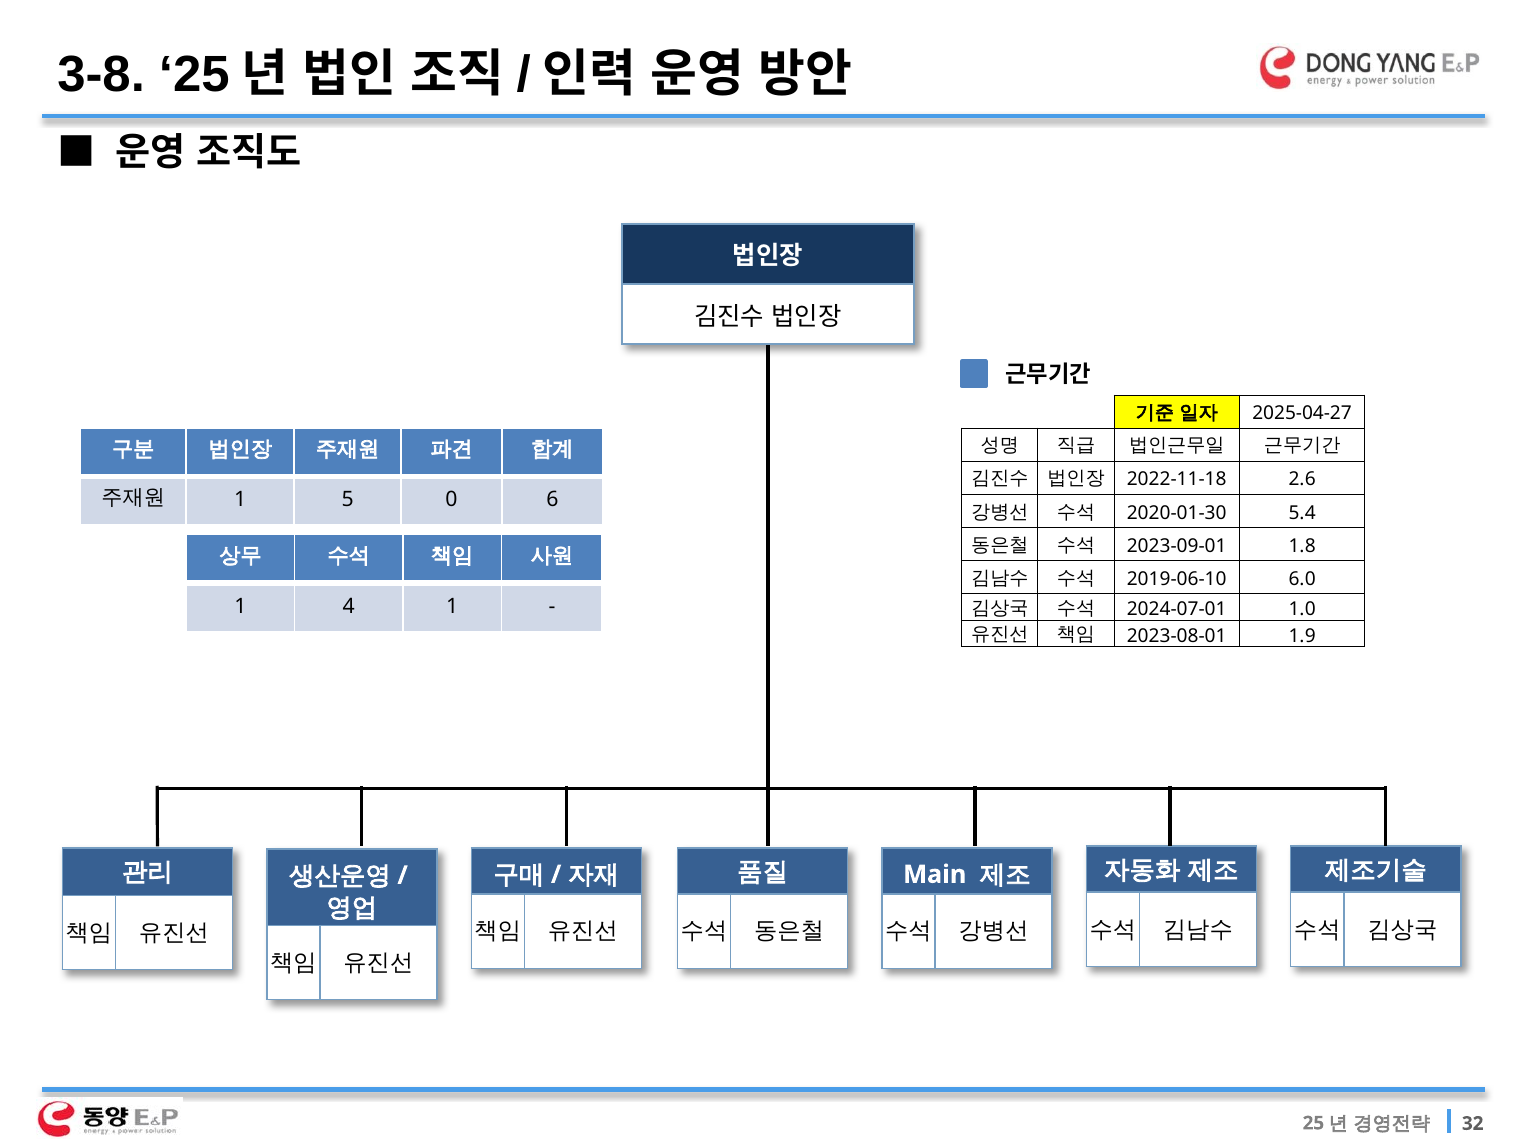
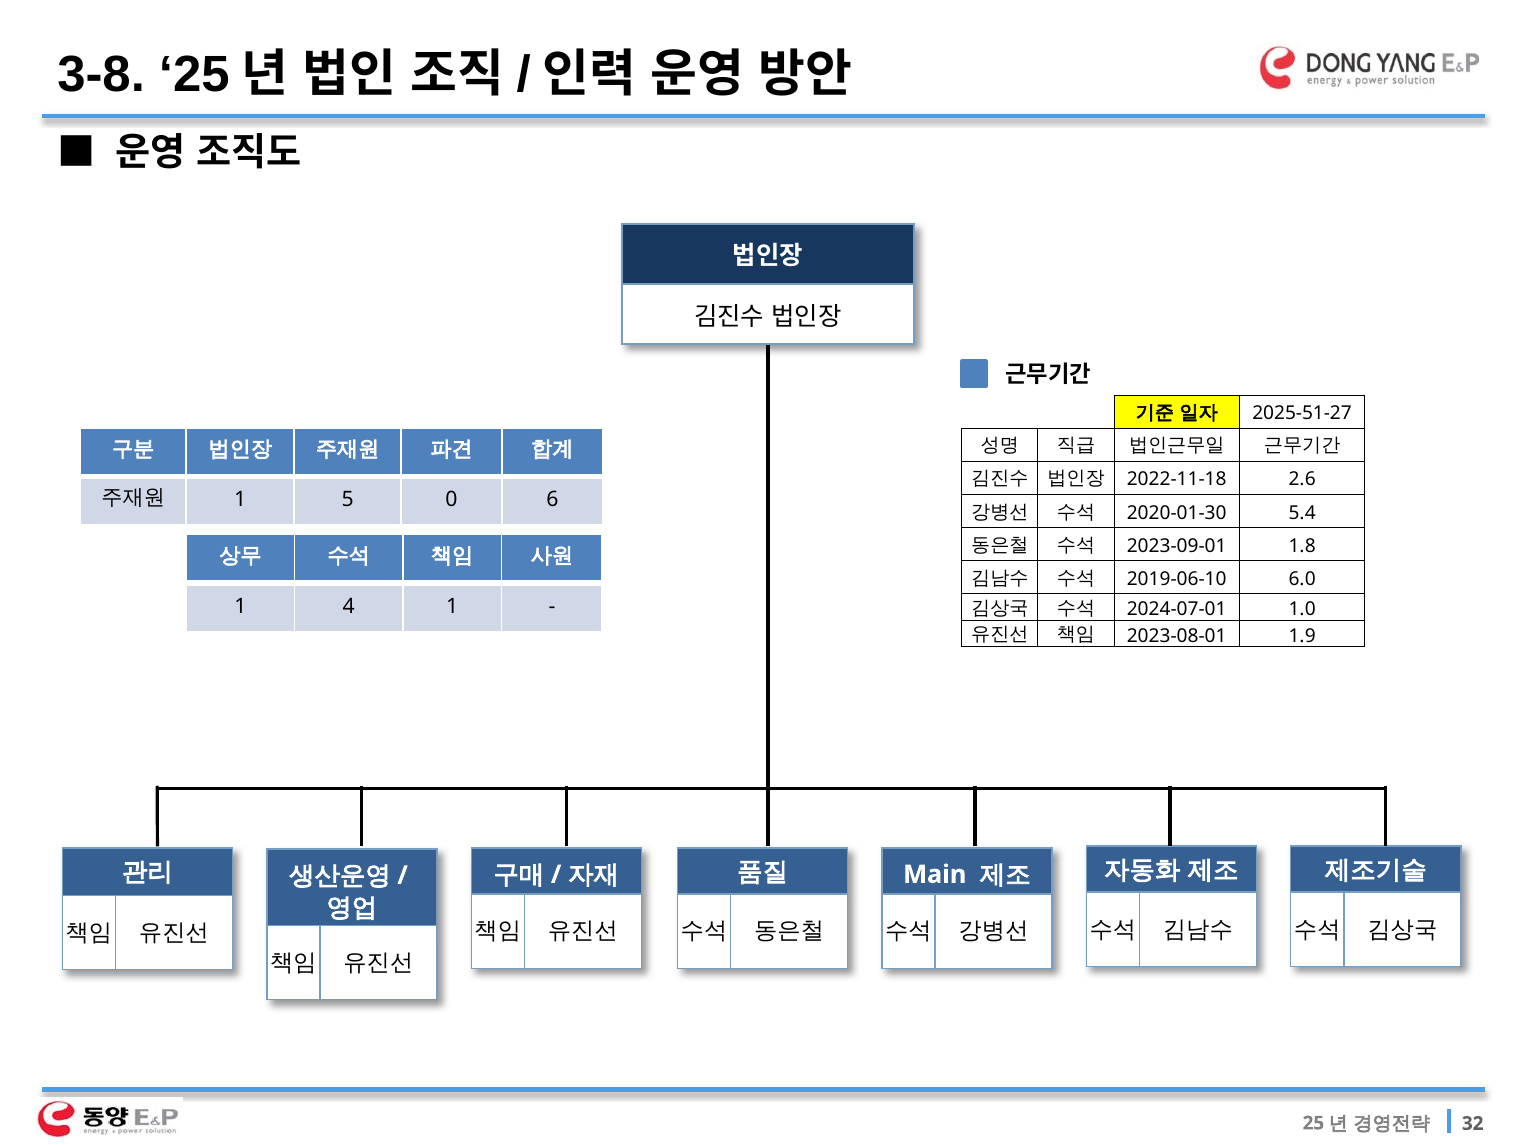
2025-04-27: 2025-04-27 -> 2025-51-27 (1302, 413)
